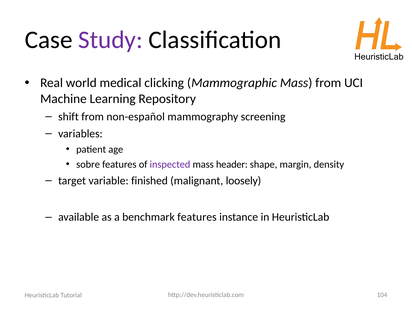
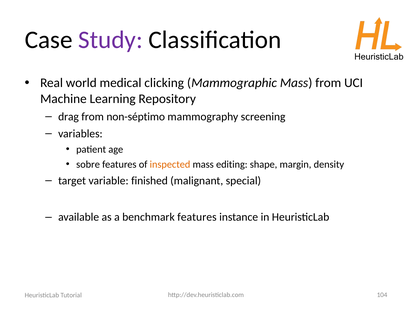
shift: shift -> drag (69, 117)
non-español: non-español -> non-séptimo (136, 117)
inspected colour: purple -> orange (170, 164)
header: header -> editing (232, 164)
loosely: loosely -> special (243, 181)
